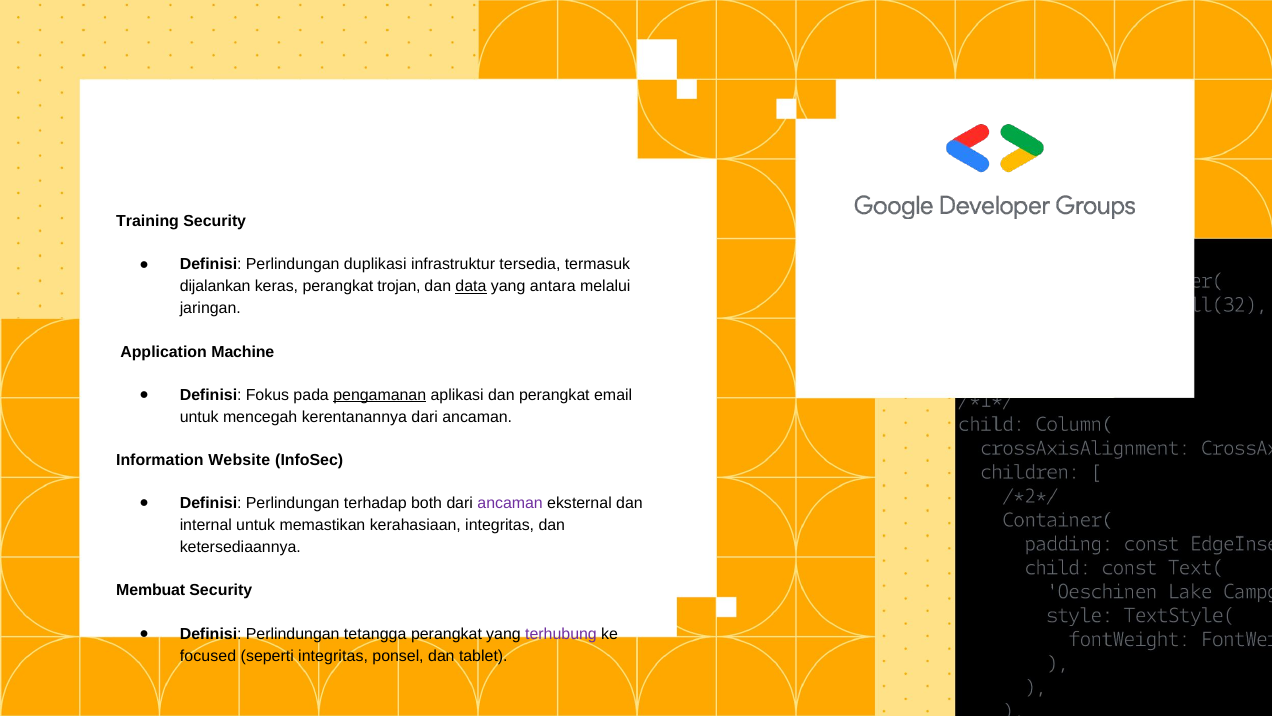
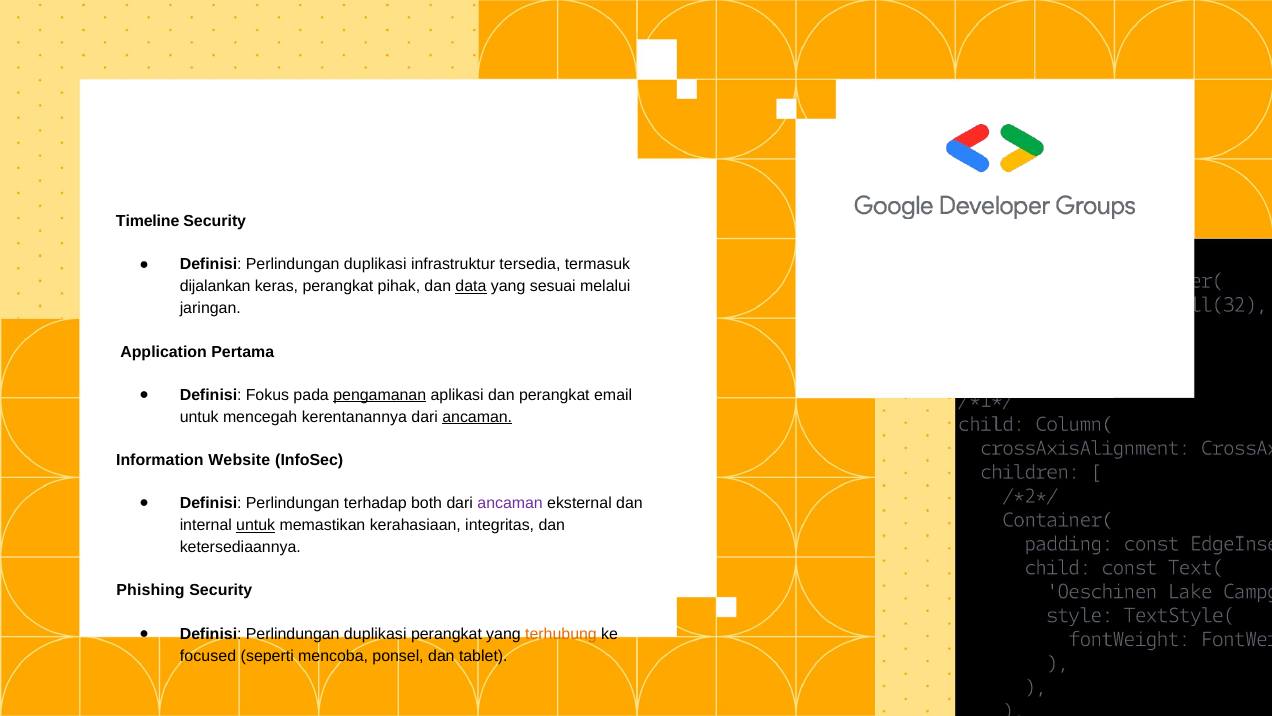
Training: Training -> Timeline (148, 221)
trojan: trojan -> pihak (399, 286)
antara: antara -> sesuai (553, 286)
Machine: Machine -> Pertama (243, 352)
ancaman underline: none -> present (477, 417)
untuk underline: none -> present (256, 525)
Membuat: Membuat -> Phishing (151, 590)
tetangga: tetangga -> duplikasi (375, 633)
terhubung colour: purple -> orange (561, 633)
seperti integritas: integritas -> mencoba (333, 655)
